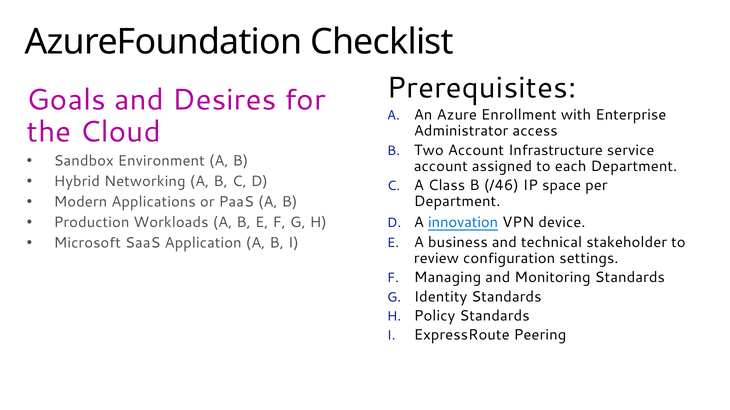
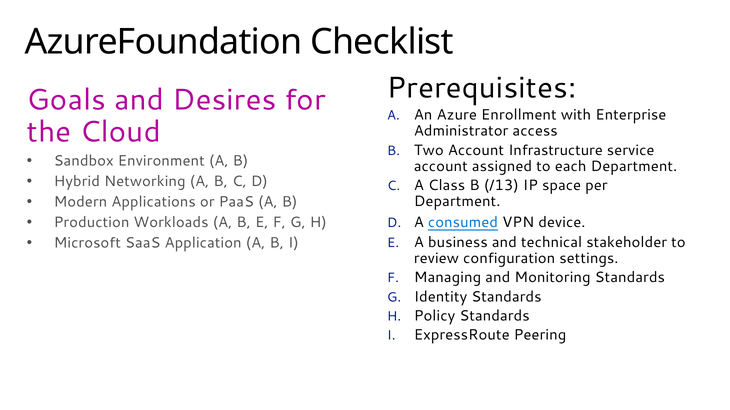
/46: /46 -> /13 (501, 186)
innovation: innovation -> consumed (463, 223)
